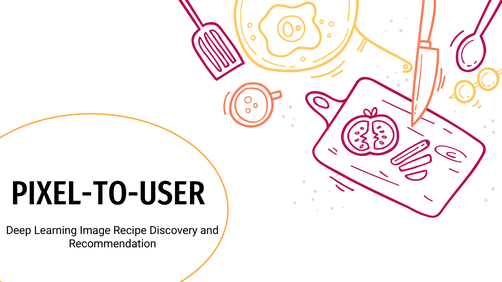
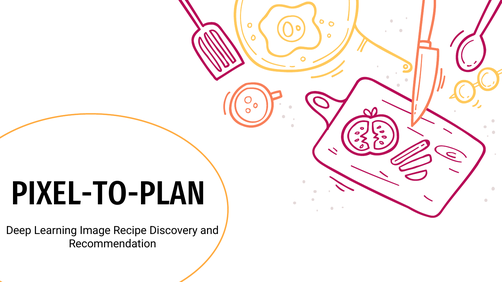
PIXEL-TO-USER: PIXEL-TO-USER -> PIXEL-TO-PLAN (108, 194)
